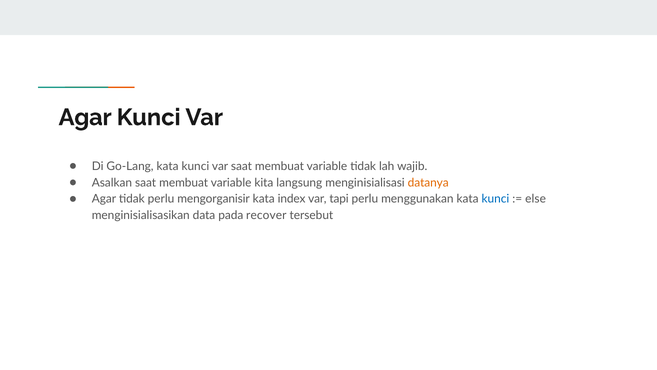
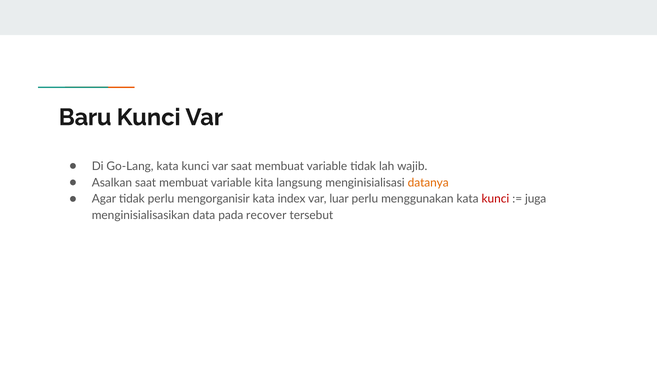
Agar: Agar -> Baru (85, 117)
tapi: tapi -> luar (339, 199)
kunci colour: blue -> red (495, 199)
else: else -> juga (536, 199)
